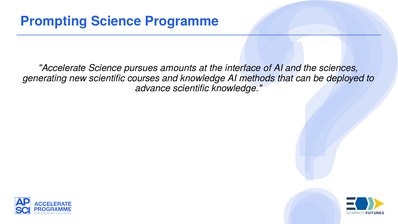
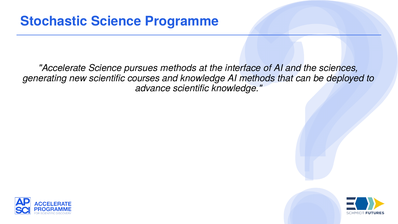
Prompting: Prompting -> Stochastic (54, 21)
pursues amounts: amounts -> methods (179, 68)
